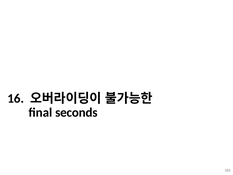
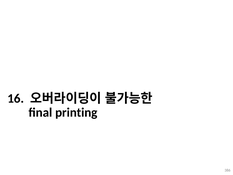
seconds: seconds -> printing (76, 112)
